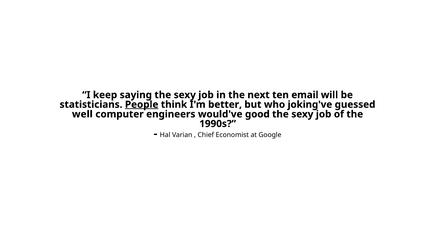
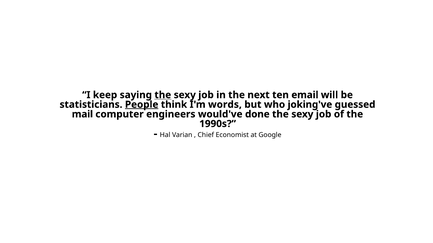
the underline: none -> present (163, 95)
better: better -> words (225, 105)
well: well -> mail (82, 114)
good: good -> done (257, 114)
